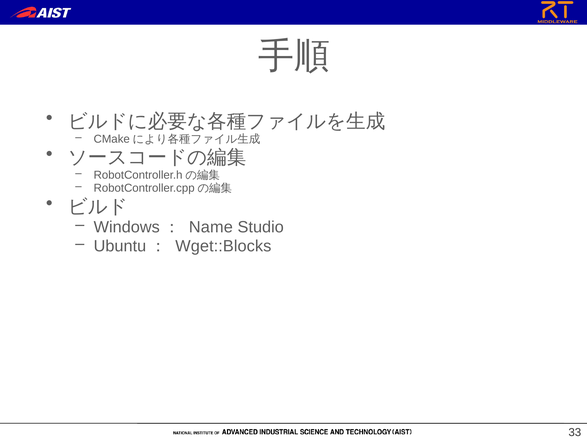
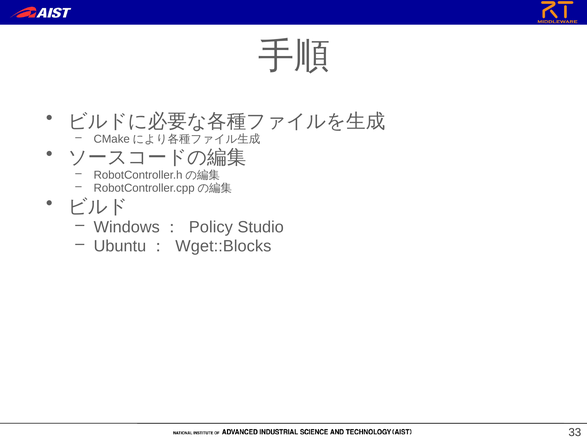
Name: Name -> Policy (211, 227)
